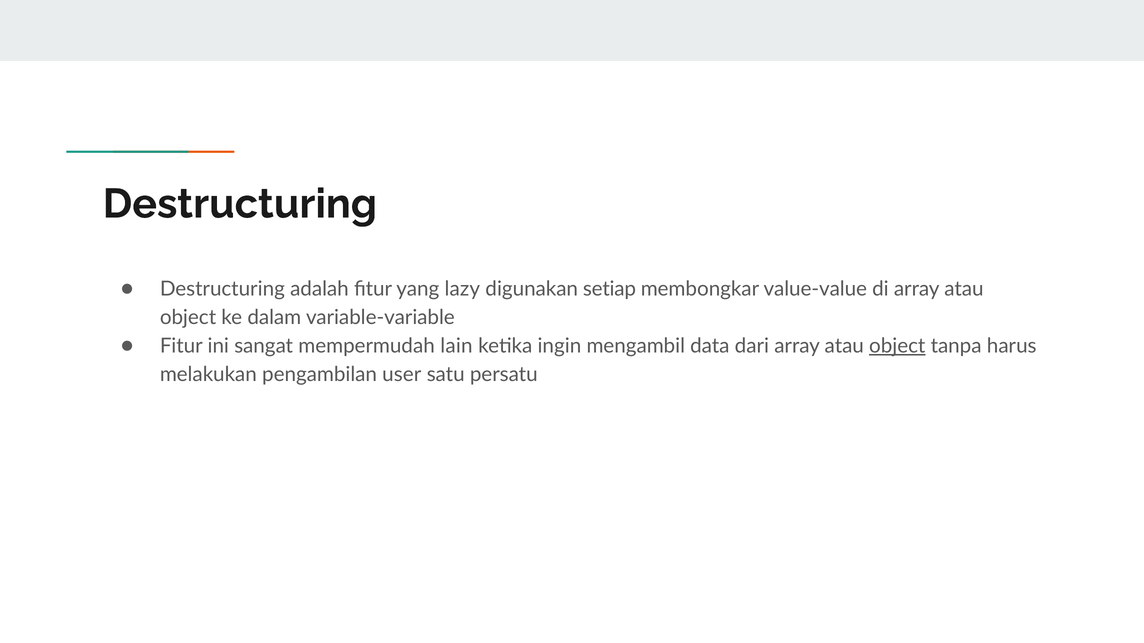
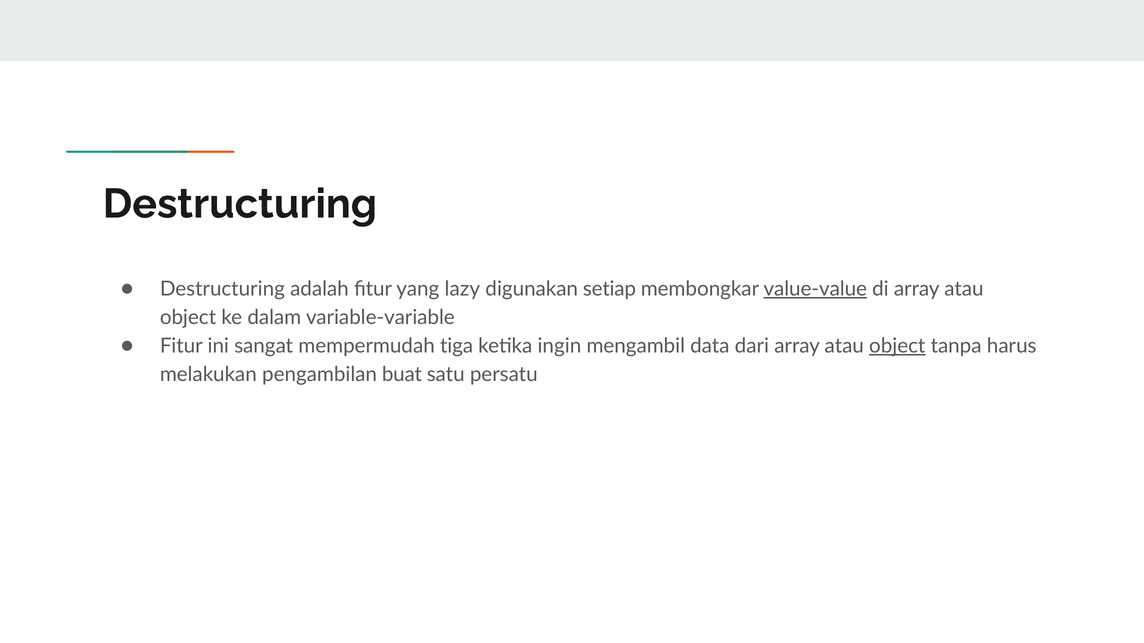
value-value underline: none -> present (815, 289)
lain: lain -> tiga (457, 346)
user: user -> buat (402, 375)
